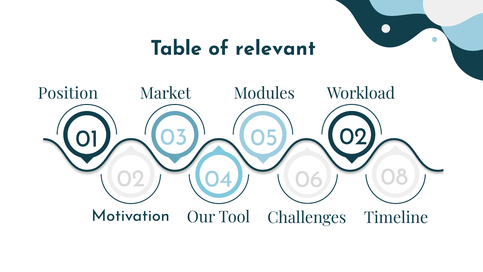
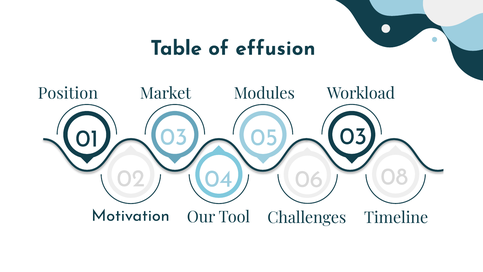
relevant: relevant -> effusion (275, 48)
05 02: 02 -> 03 (353, 136)
